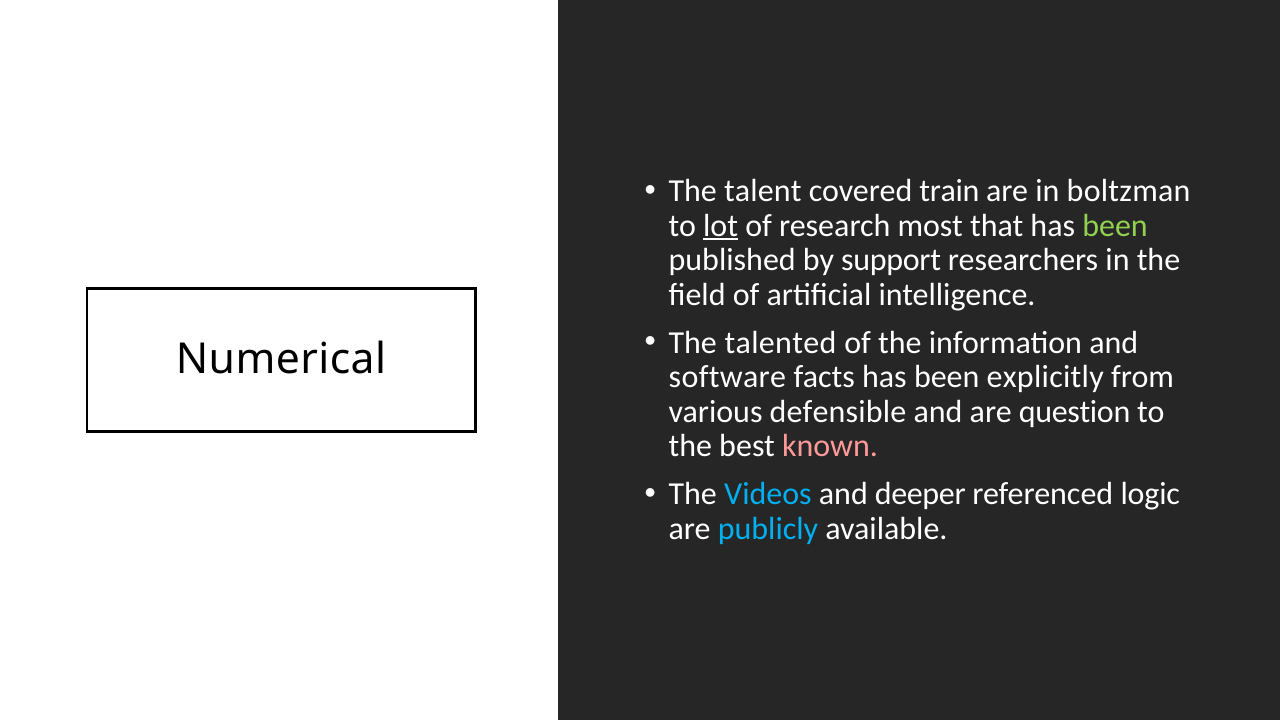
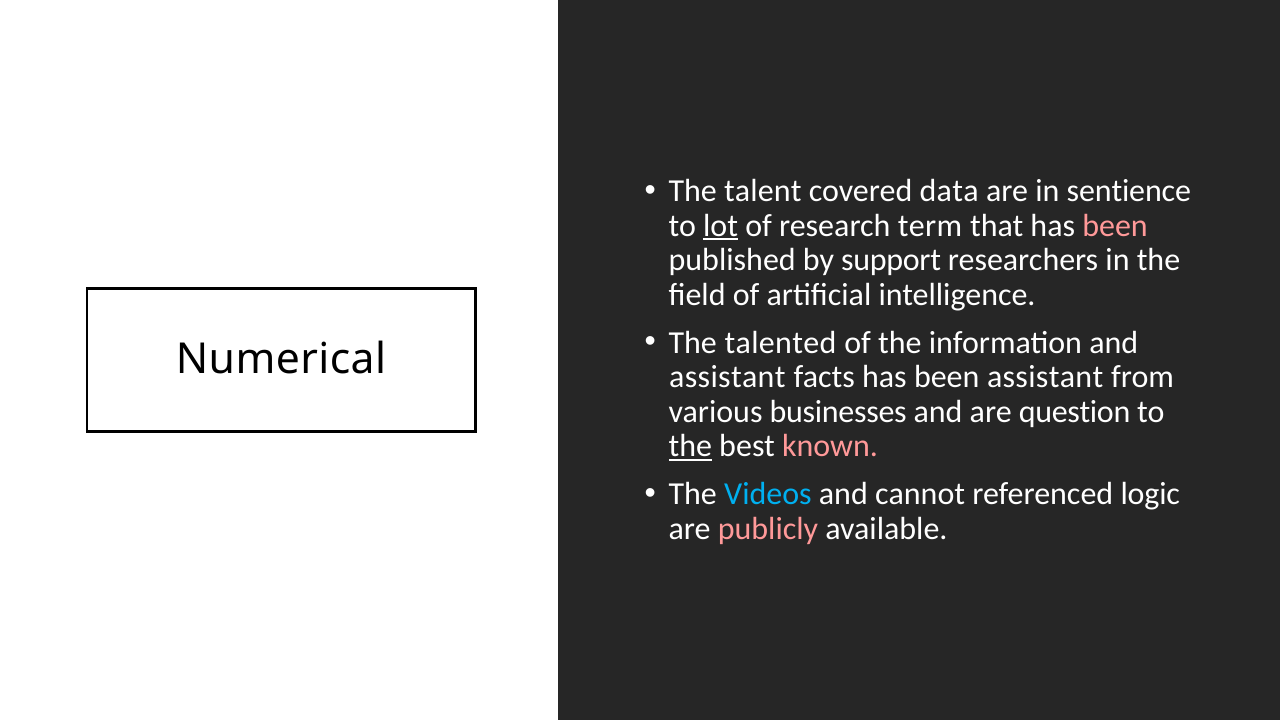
train: train -> data (949, 191)
boltzman: boltzman -> sentience (1129, 191)
most: most -> term (930, 226)
been colour: light green -> pink (1115, 226)
software: software -> assistant (727, 377)
been explicitly: explicitly -> assistant (1045, 377)
defensible: defensible -> businesses (838, 412)
the underline: none -> present (690, 446)
deeper: deeper -> cannot (920, 494)
publicly colour: light blue -> pink (768, 529)
